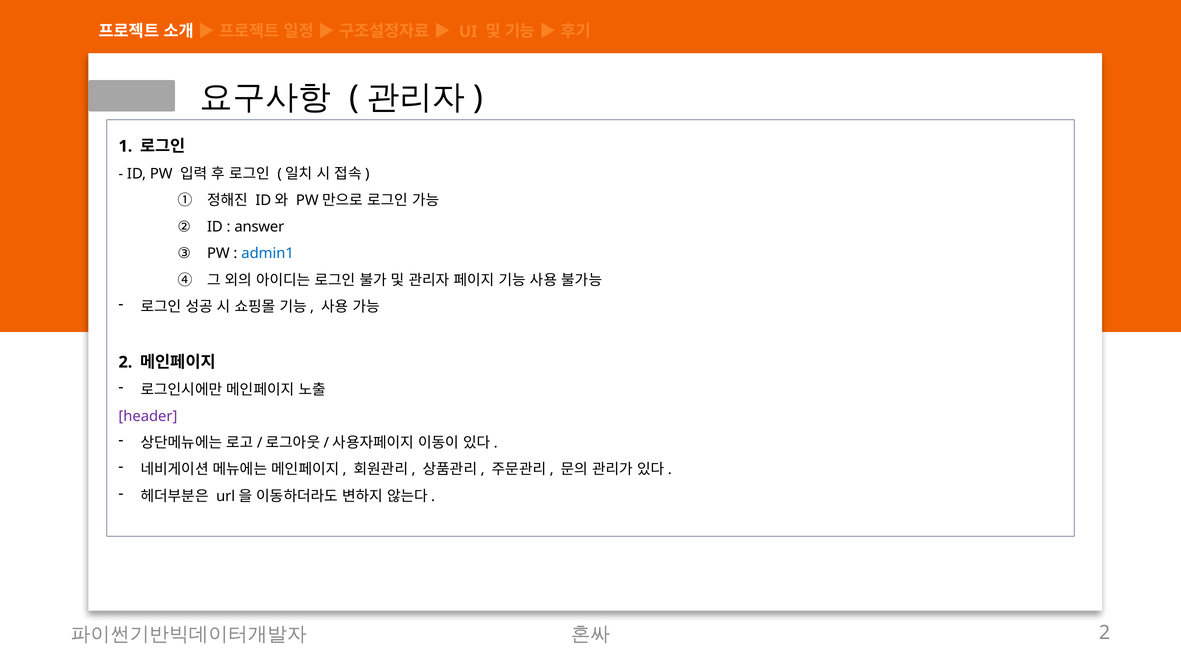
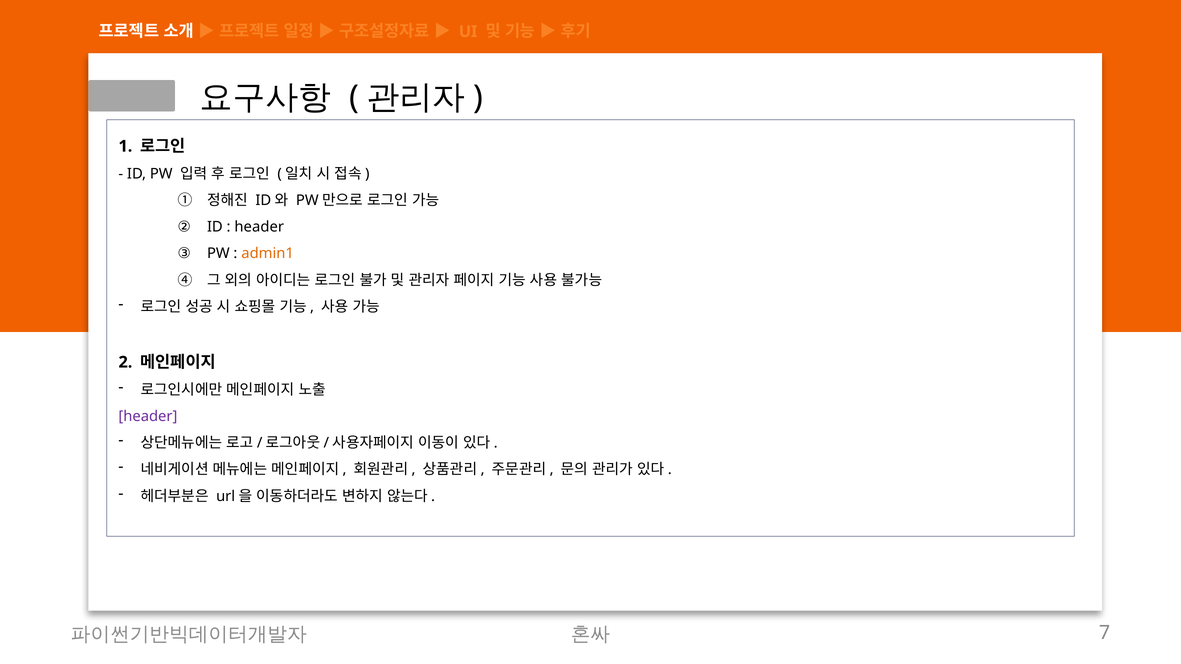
answer: answer -> header (259, 227)
admin1 colour: blue -> orange (268, 254)
2: 2 -> 7 (1105, 633)
